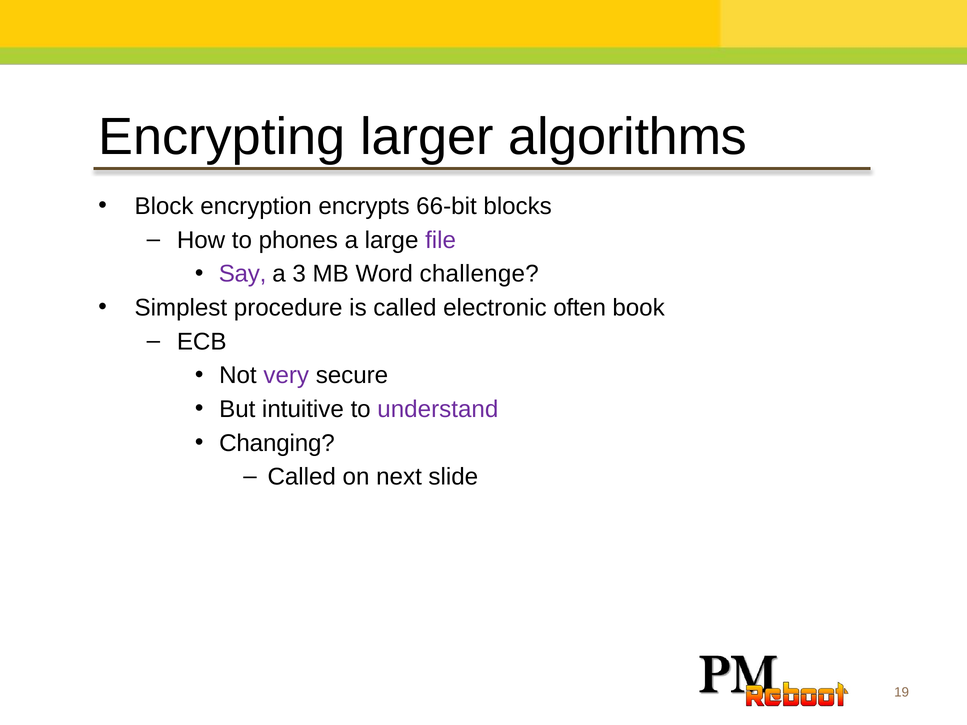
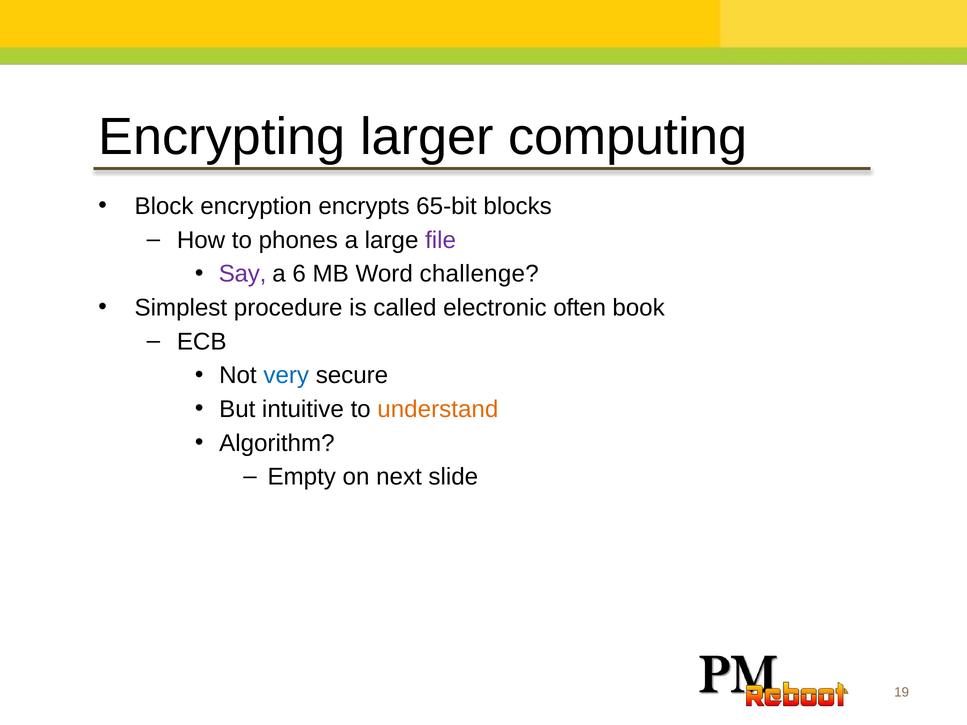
algorithms: algorithms -> computing (628, 137)
66-bit: 66-bit -> 65-bit (446, 206)
3: 3 -> 6 (299, 274)
very colour: purple -> blue (286, 376)
understand colour: purple -> orange (438, 409)
Changing: Changing -> Algorithm (277, 443)
Called: Called -> Empty (302, 477)
